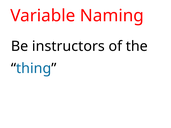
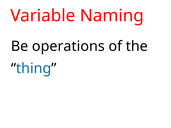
instructors: instructors -> operations (68, 46)
